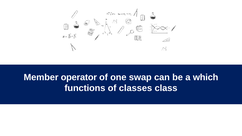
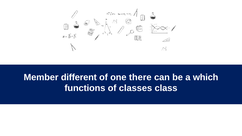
operator: operator -> different (79, 77)
swap: swap -> there (140, 77)
